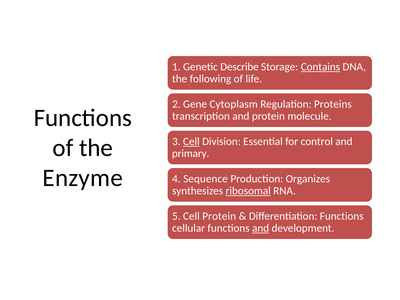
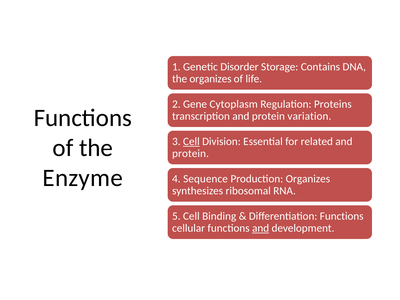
Describe: Describe -> Disorder (239, 67)
Contains underline: present -> none (320, 67)
the following: following -> organizes (211, 79)
molecule: molecule -> variation (309, 116)
control: control -> related (317, 141)
primary: primary -> protein (191, 153)
ribosomal underline: present -> none (248, 191)
Cell Protein: Protein -> Binding (219, 216)
